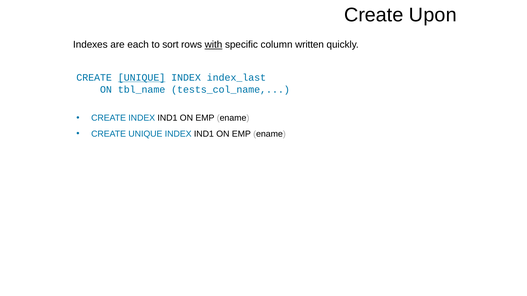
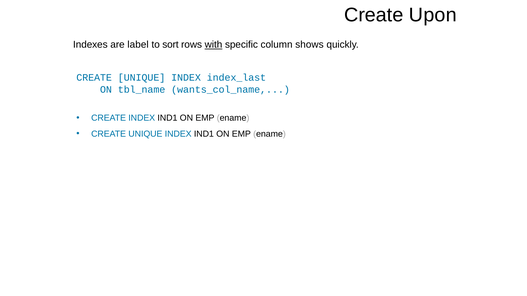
each: each -> label (138, 45)
written: written -> shows (309, 45)
UNIQUE underline: present -> none (142, 78)
tests_col_name: tests_col_name -> wants_col_name (231, 90)
